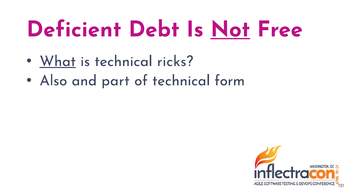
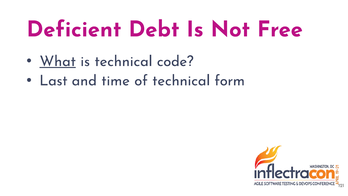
Not underline: present -> none (230, 29)
ricks: ricks -> code (175, 61)
Also: Also -> Last (53, 80)
part: part -> time (116, 80)
